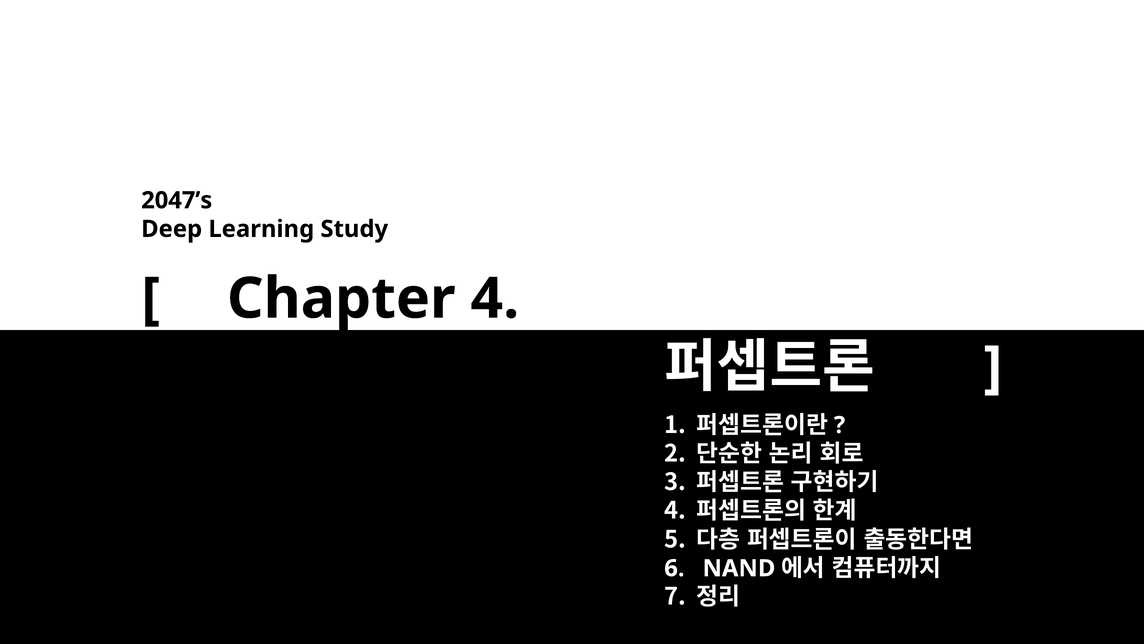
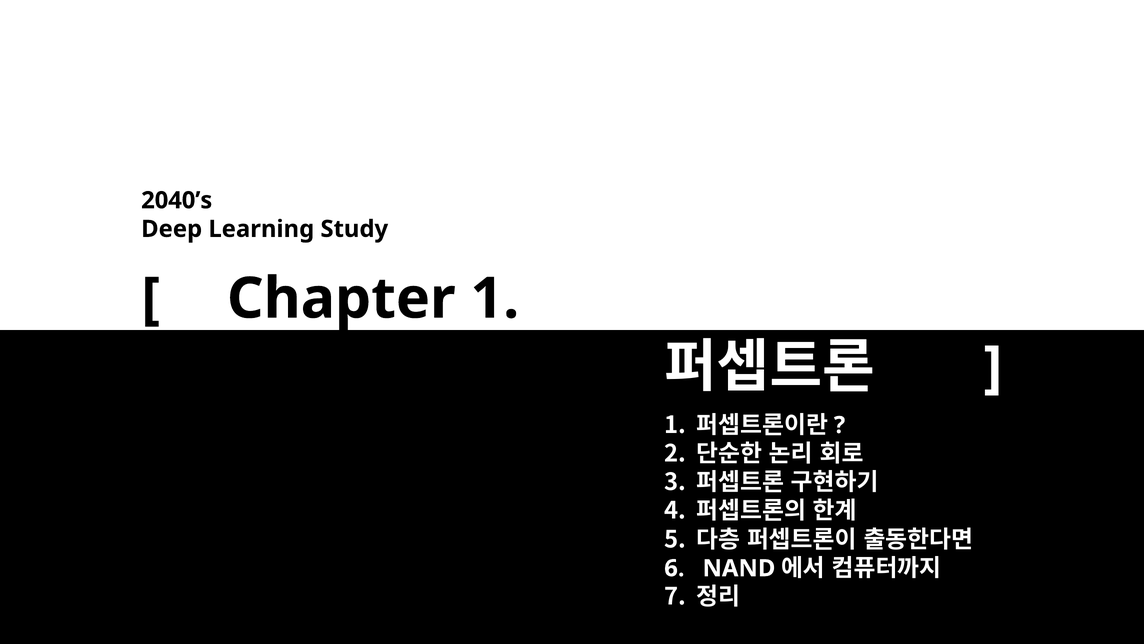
2047’s: 2047’s -> 2040’s (177, 200)
4: 4 -> 1 (495, 299)
